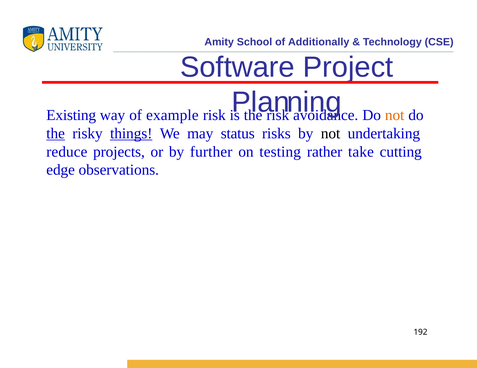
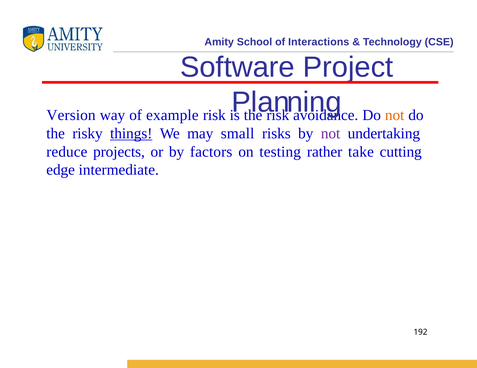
Additionally: Additionally -> Interactions (319, 42)
Existing: Existing -> Version (71, 115)
the underline: present -> none (56, 134)
status: status -> small (238, 134)
not colour: black -> purple (331, 134)
further: further -> factors (211, 152)
observations: observations -> intermediate (119, 170)
